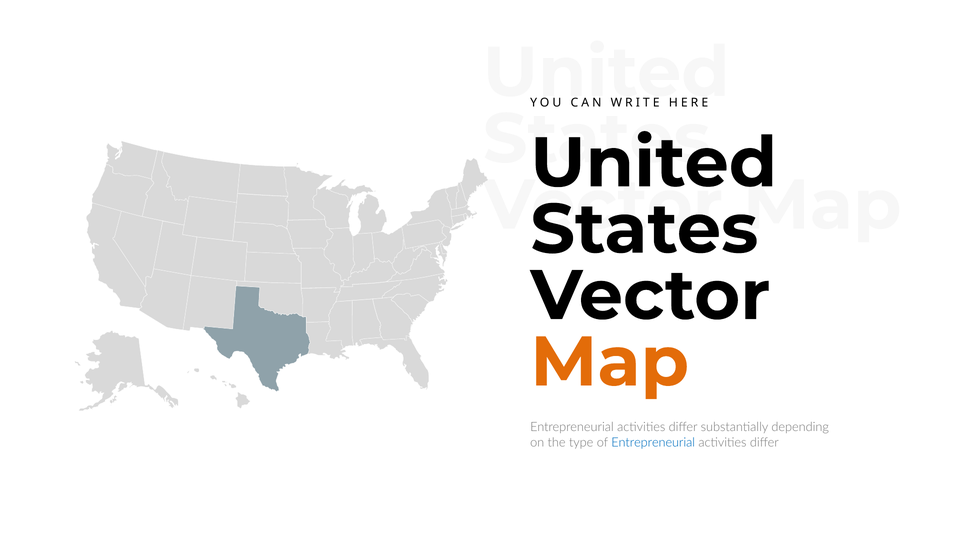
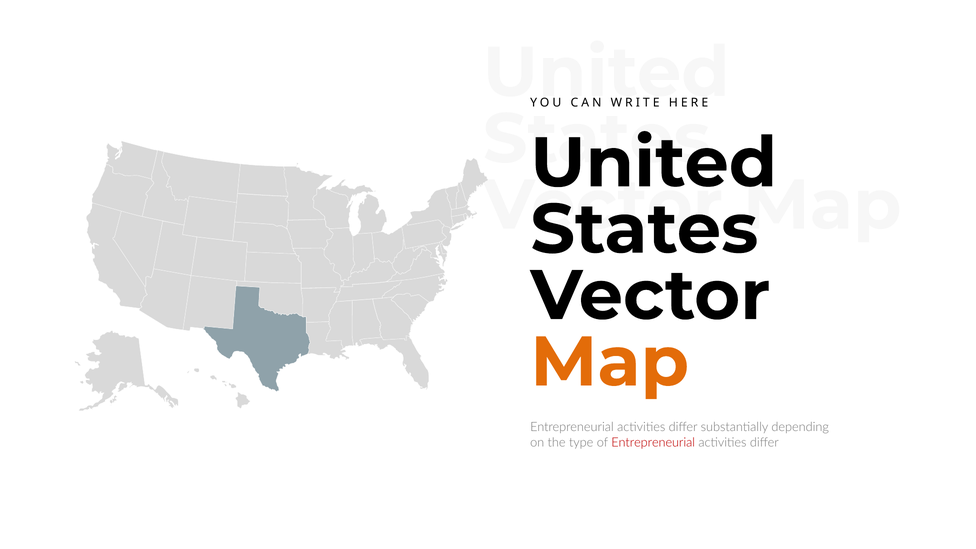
Entrepreneurial colour: blue -> red (653, 442)
